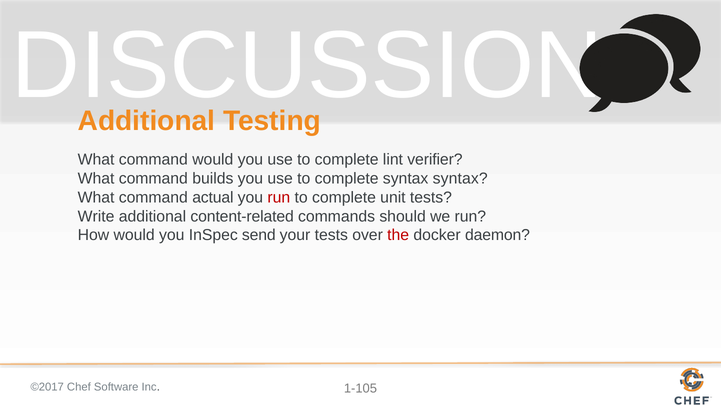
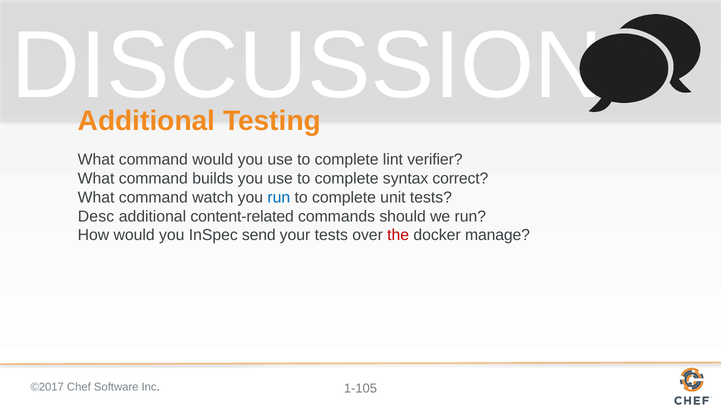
syntax syntax: syntax -> correct (460, 178)
actual: actual -> watch (213, 197)
run colour: red -> blue (279, 197)
Write: Write -> Desc (96, 216)
daemon: daemon -> manage (498, 235)
